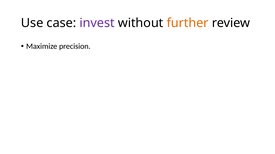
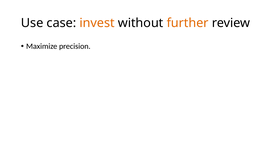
invest colour: purple -> orange (97, 23)
